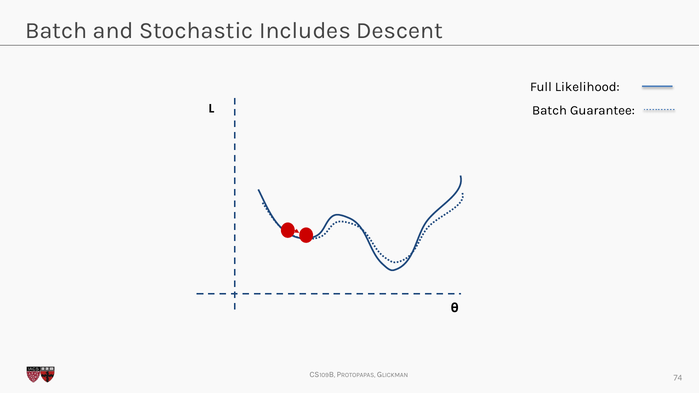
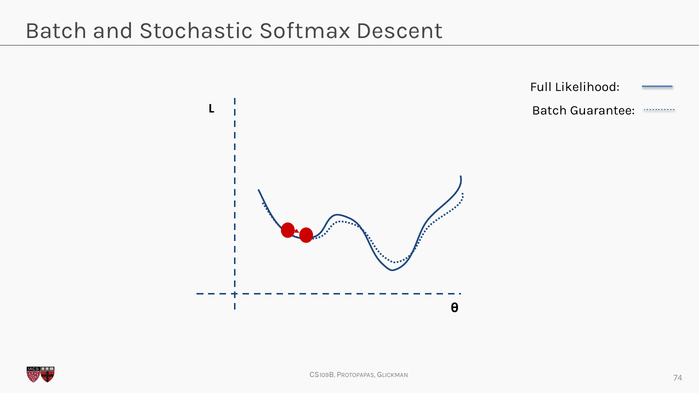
Includes: Includes -> Softmax (305, 31)
